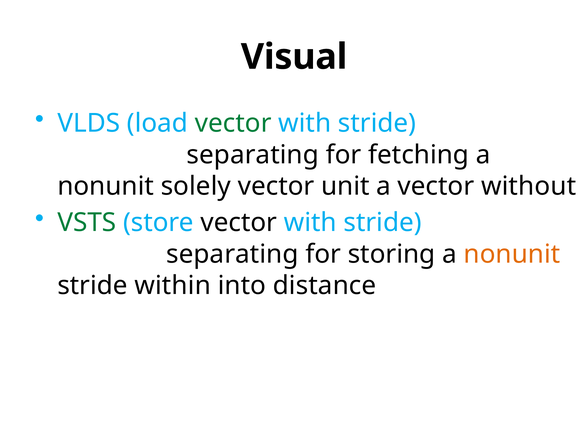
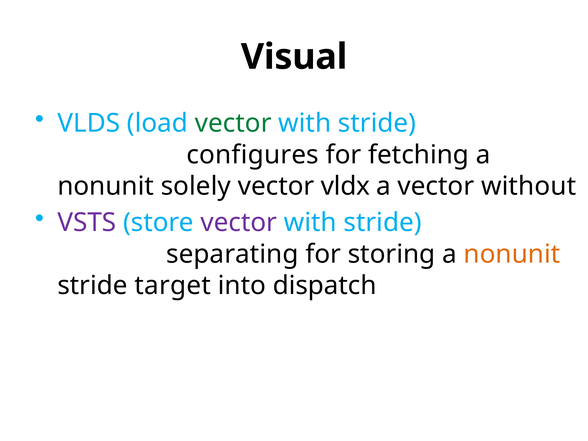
separating: separating -> configures (253, 155)
unit: unit -> vldx (345, 186)
VSTS colour: green -> purple (87, 223)
vector colour: black -> purple (239, 223)
within: within -> target (173, 285)
distance: distance -> dispatch (325, 285)
